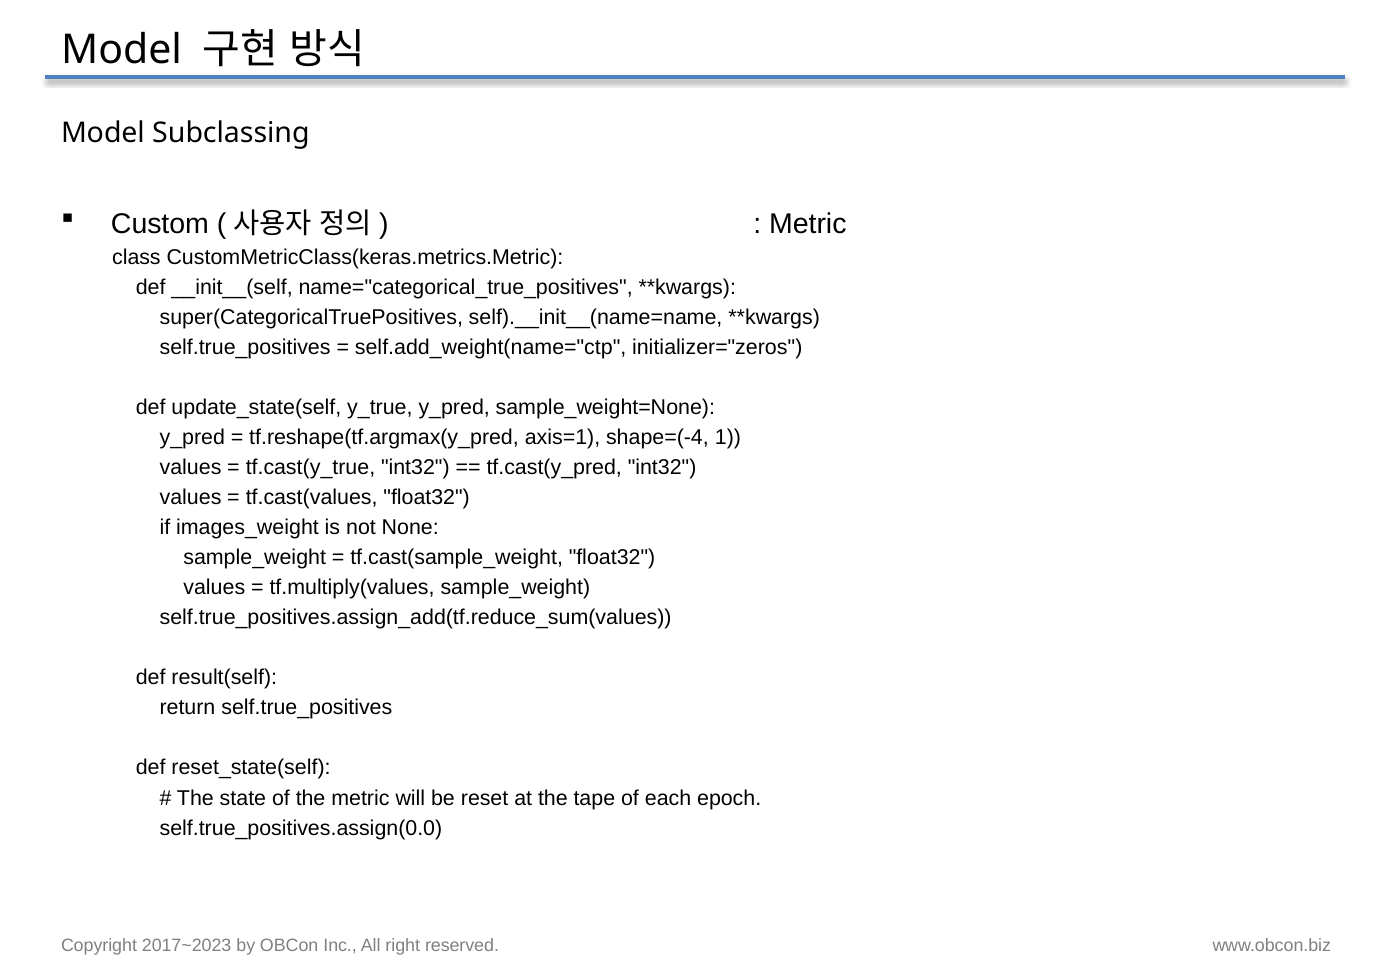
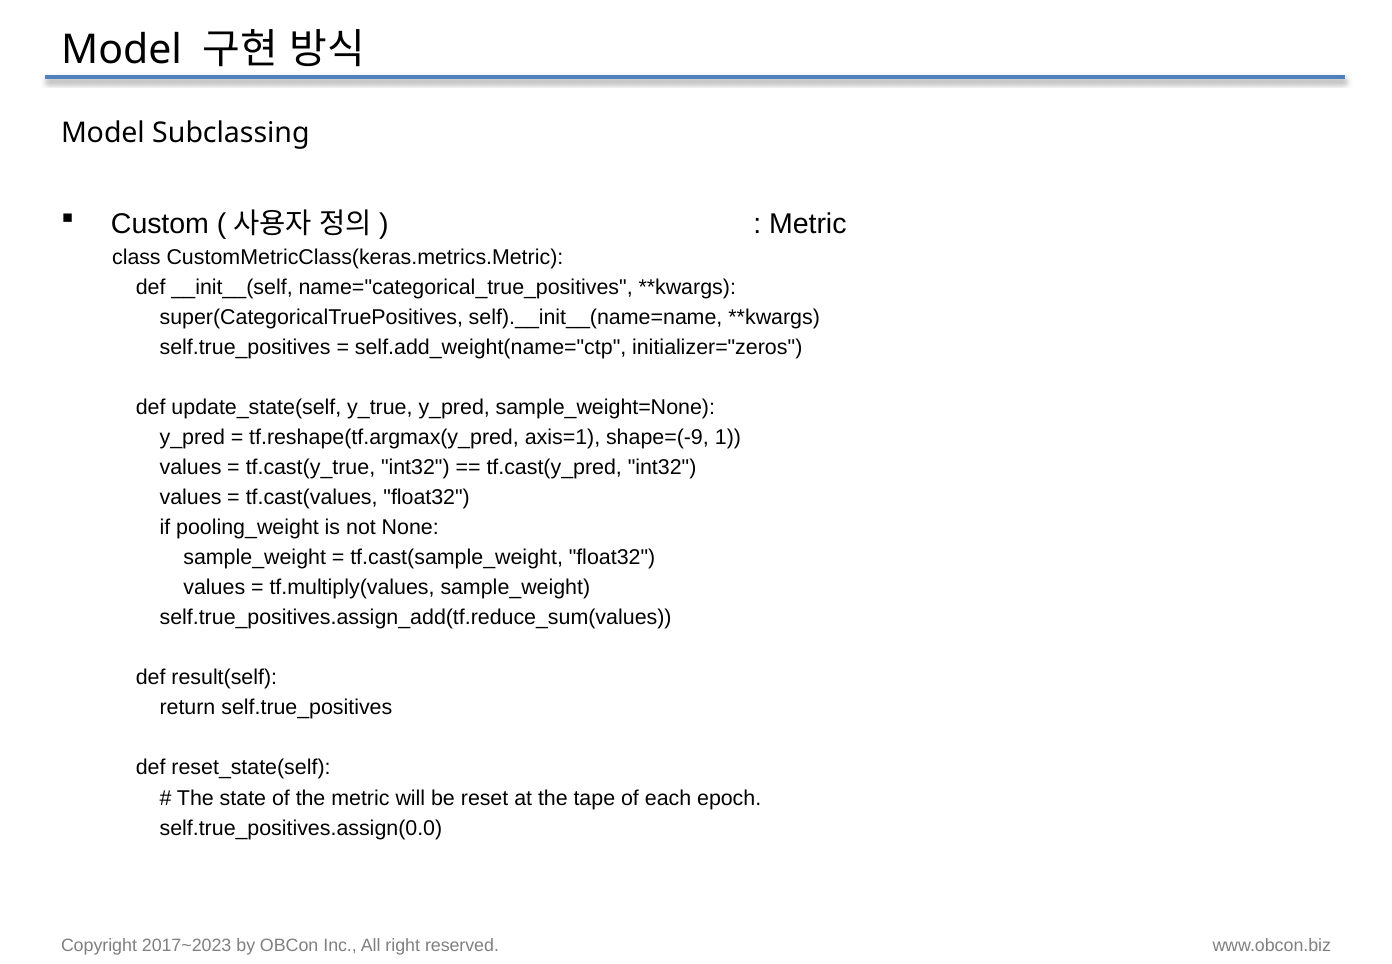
shape=(-4: shape=(-4 -> shape=(-9 (657, 438)
images_weight: images_weight -> pooling_weight (247, 528)
